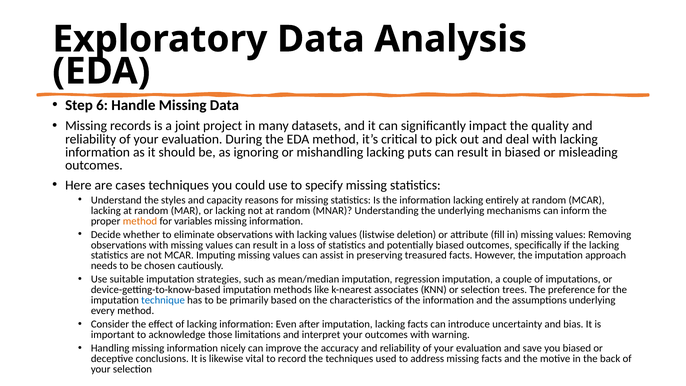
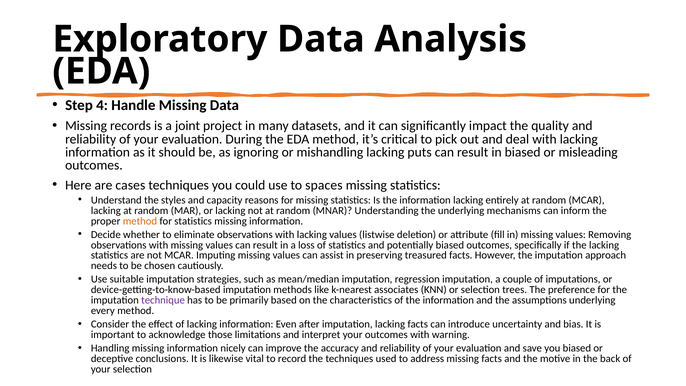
6: 6 -> 4 (102, 105)
specify: specify -> spaces (324, 185)
for variables: variables -> statistics (193, 221)
technique colour: blue -> purple (163, 300)
